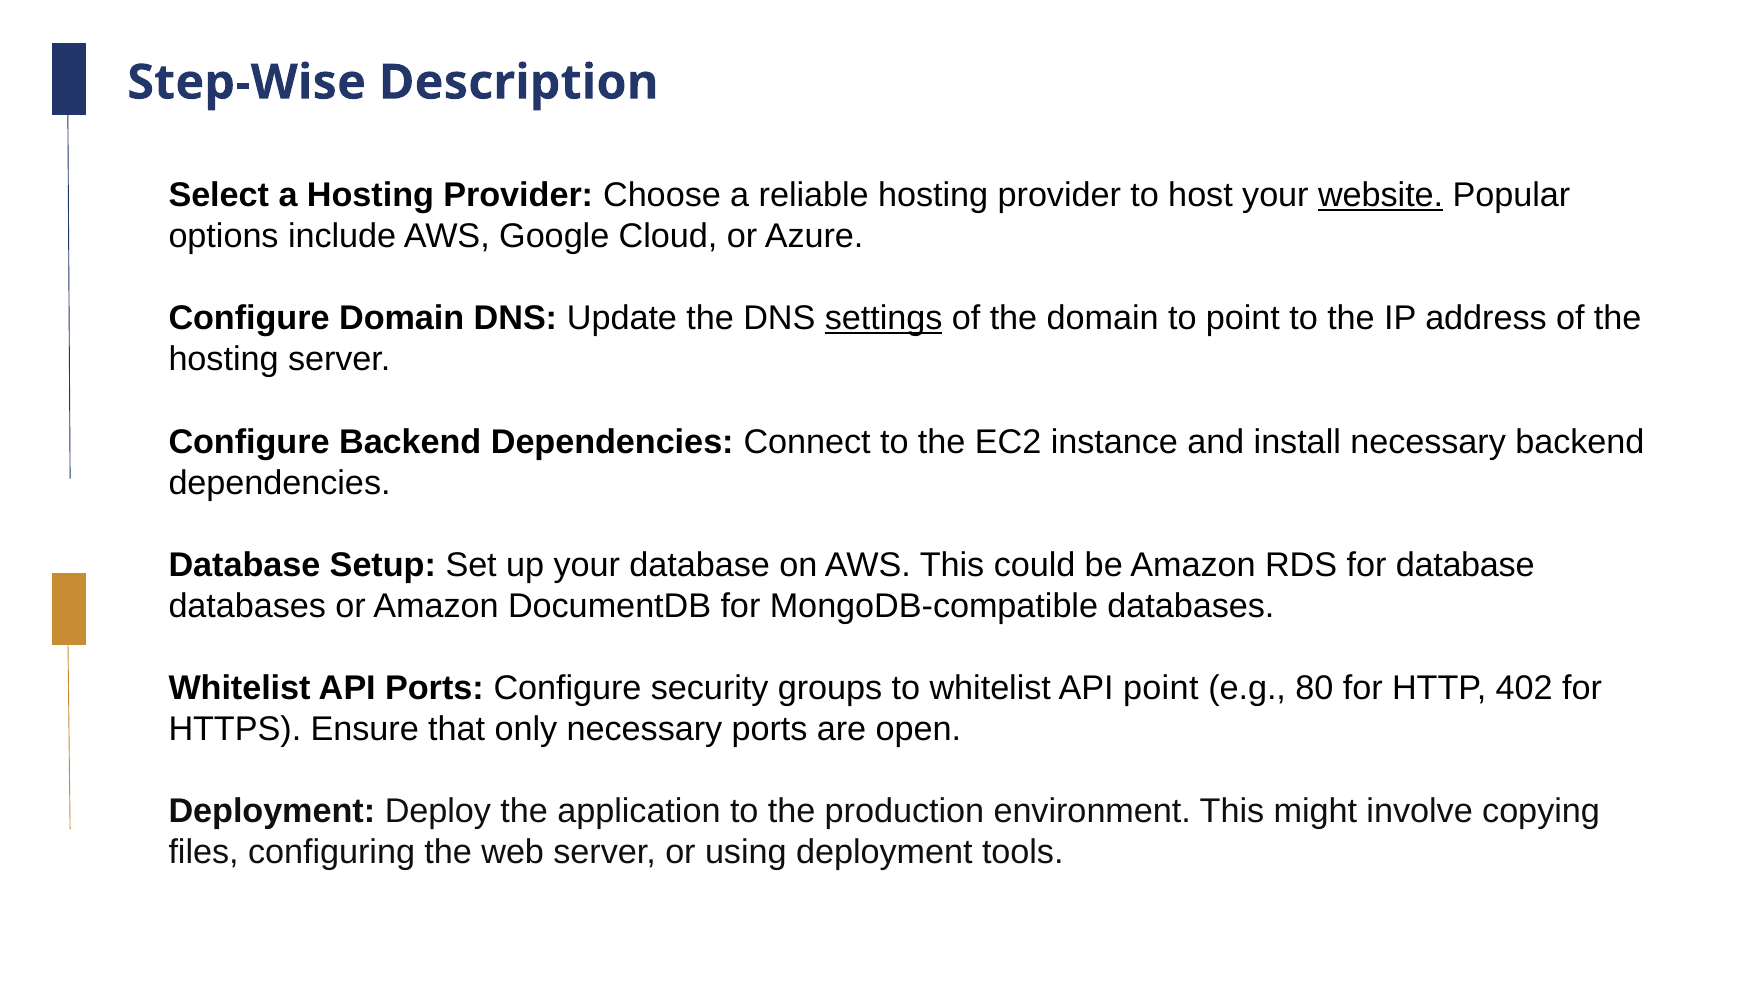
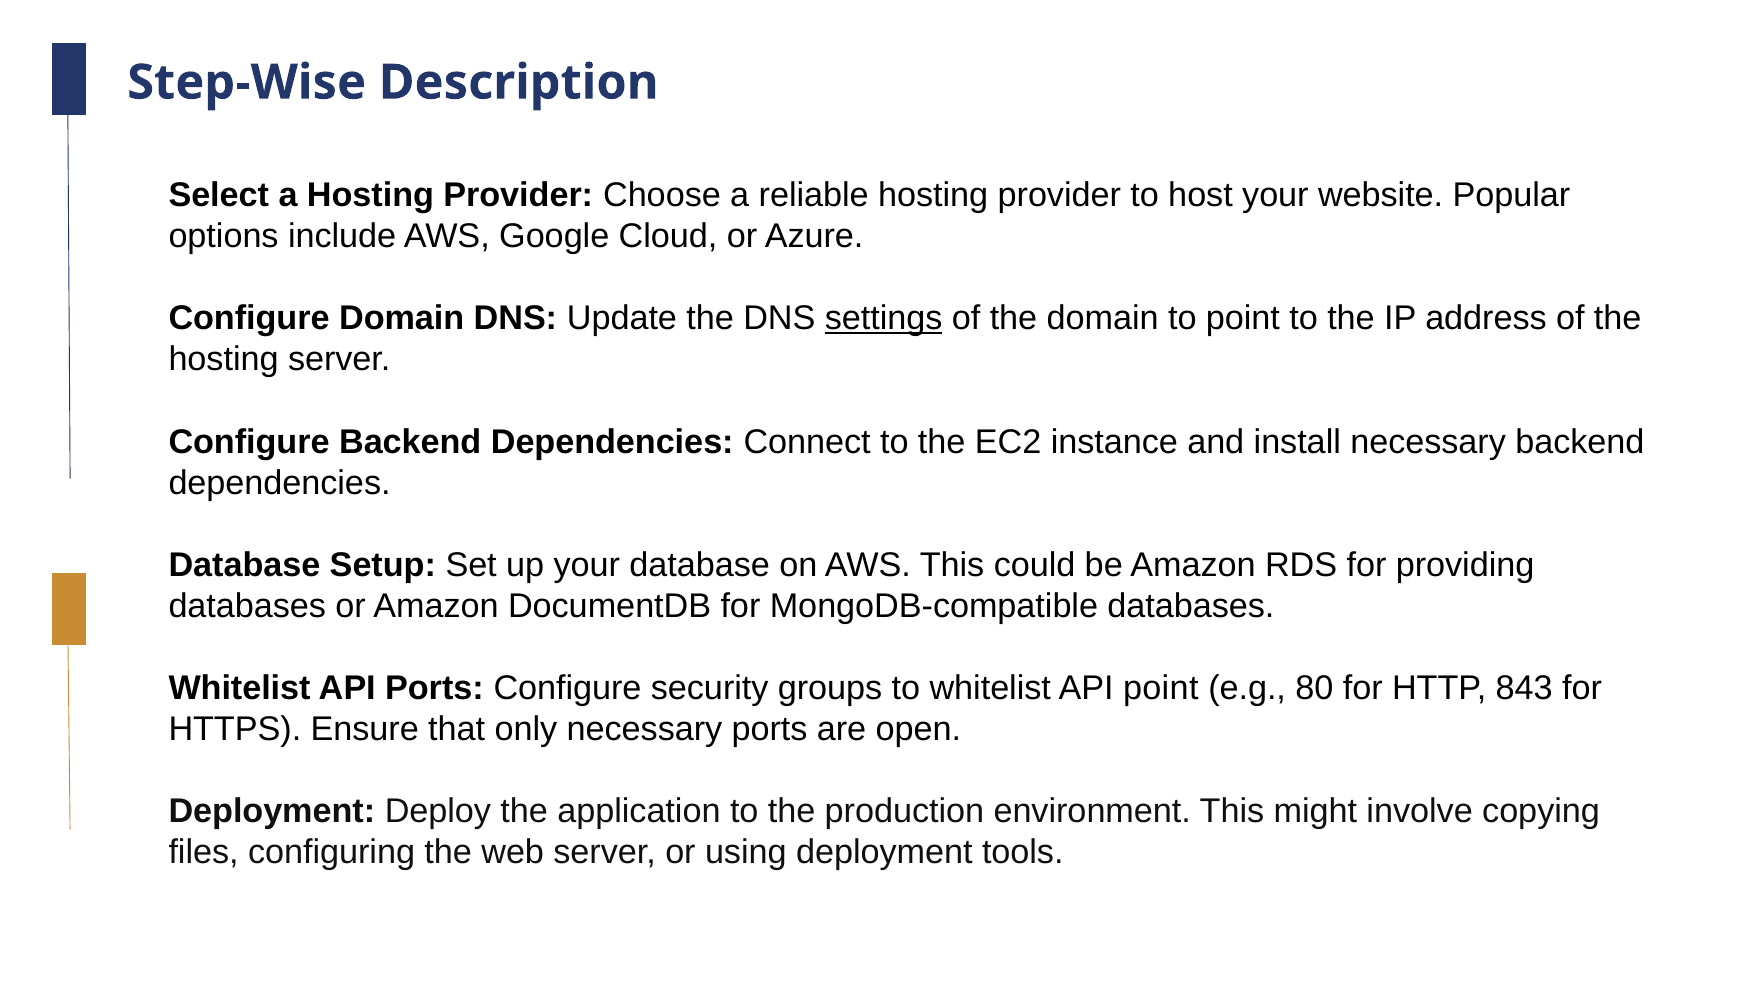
website underline: present -> none (1381, 195)
for database: database -> providing (1465, 565)
402: 402 -> 843 (1524, 688)
